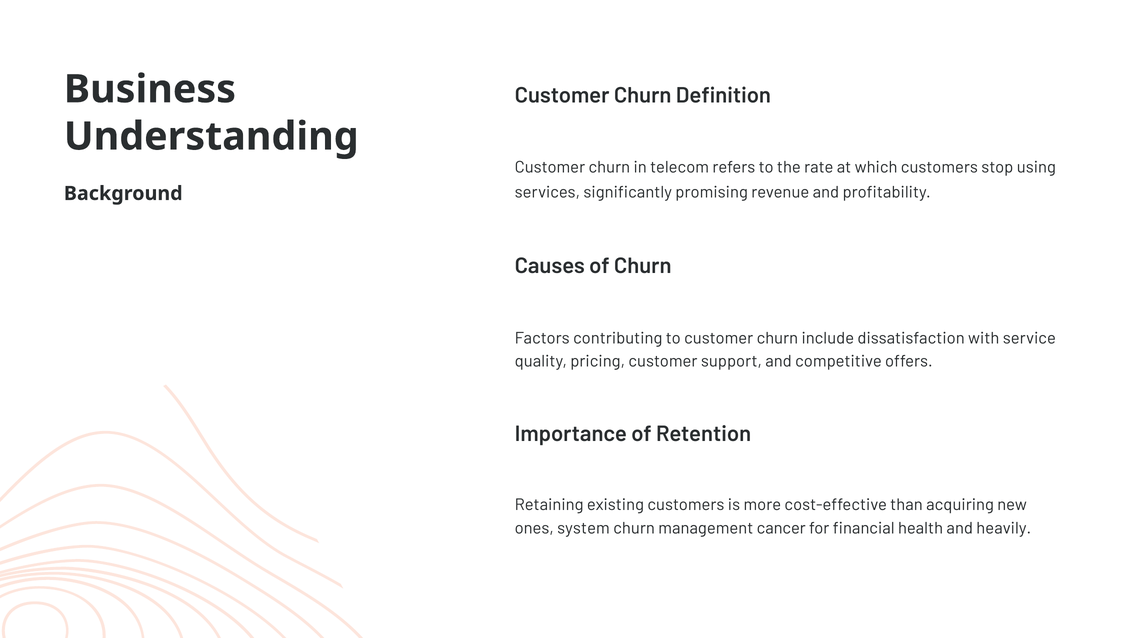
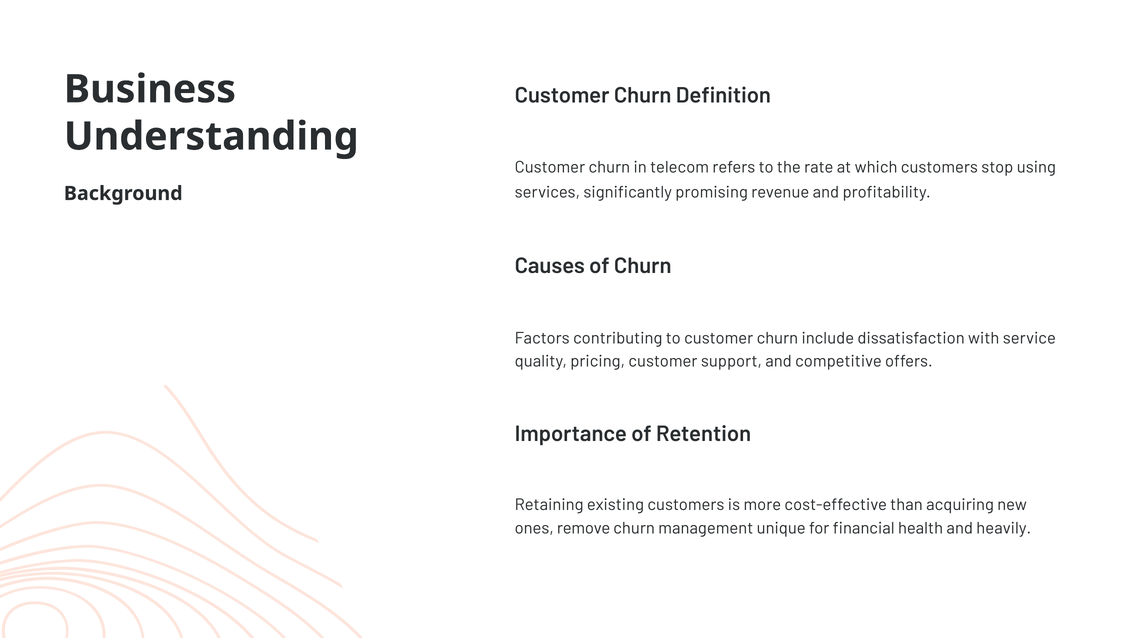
system: system -> remove (584, 528)
cancer: cancer -> unique (781, 528)
